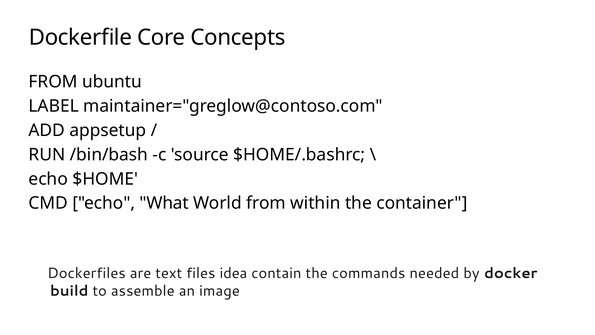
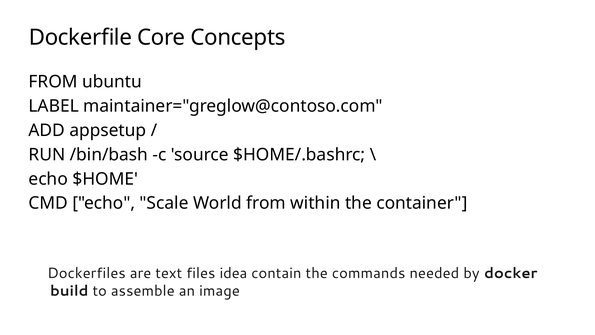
What: What -> Scale (164, 203)
